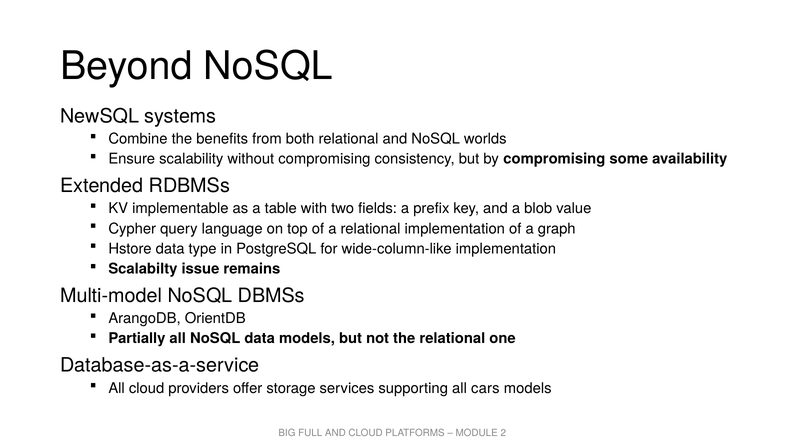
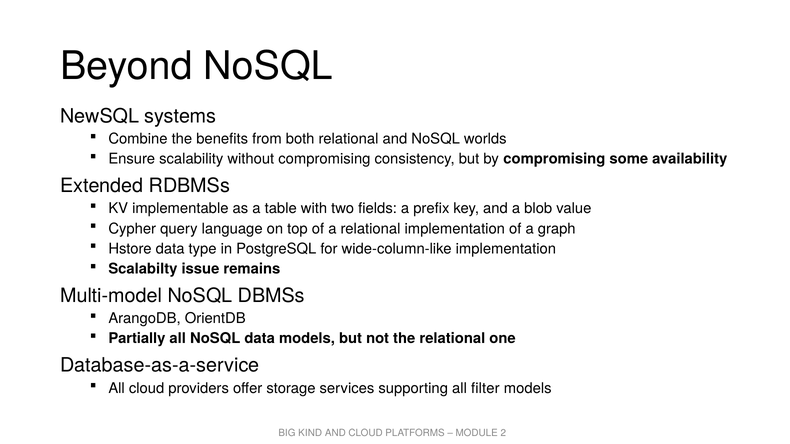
cars: cars -> filter (485, 389)
FULL: FULL -> KIND (310, 433)
